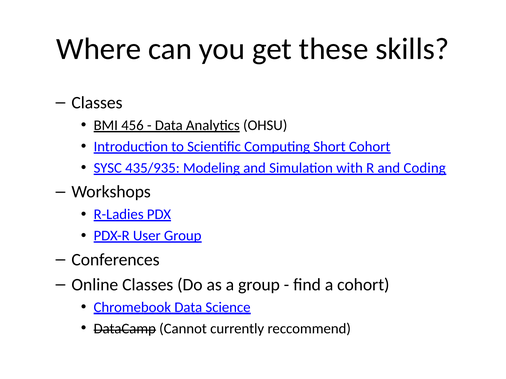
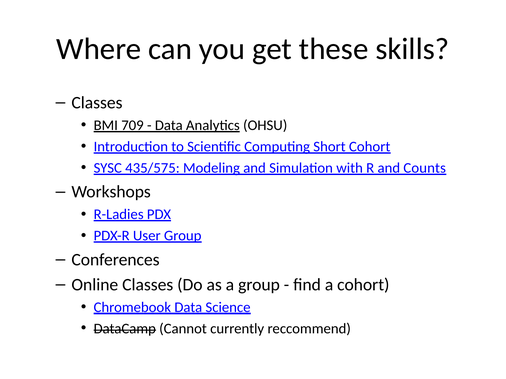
456: 456 -> 709 (132, 125)
435/935: 435/935 -> 435/575 (152, 168)
Coding: Coding -> Counts (425, 168)
